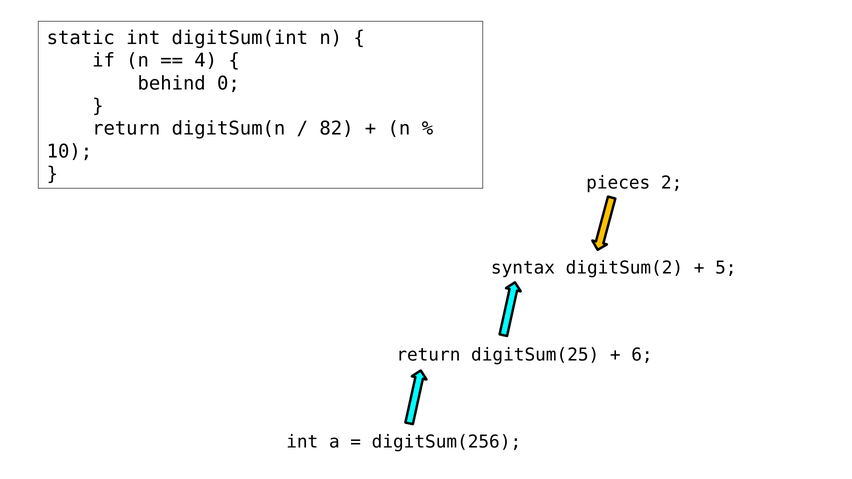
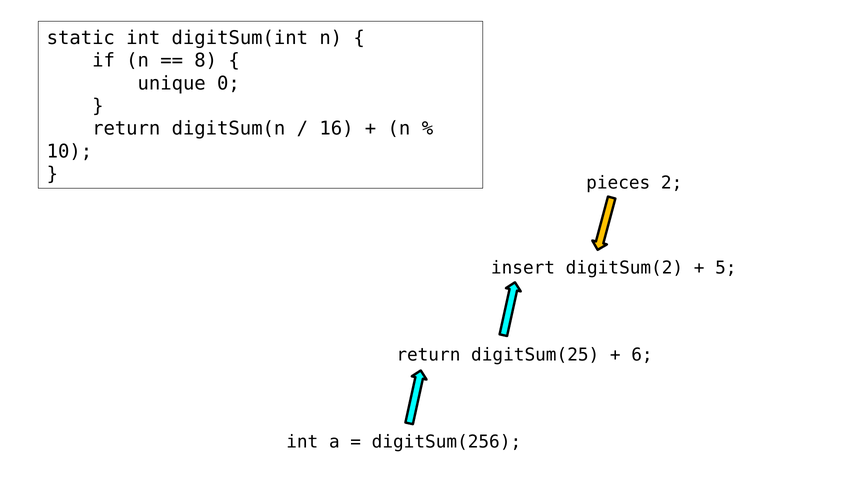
4: 4 -> 8 (206, 61)
behind: behind -> unique (172, 83)
82: 82 -> 16 (336, 129)
syntax: syntax -> insert (523, 268)
